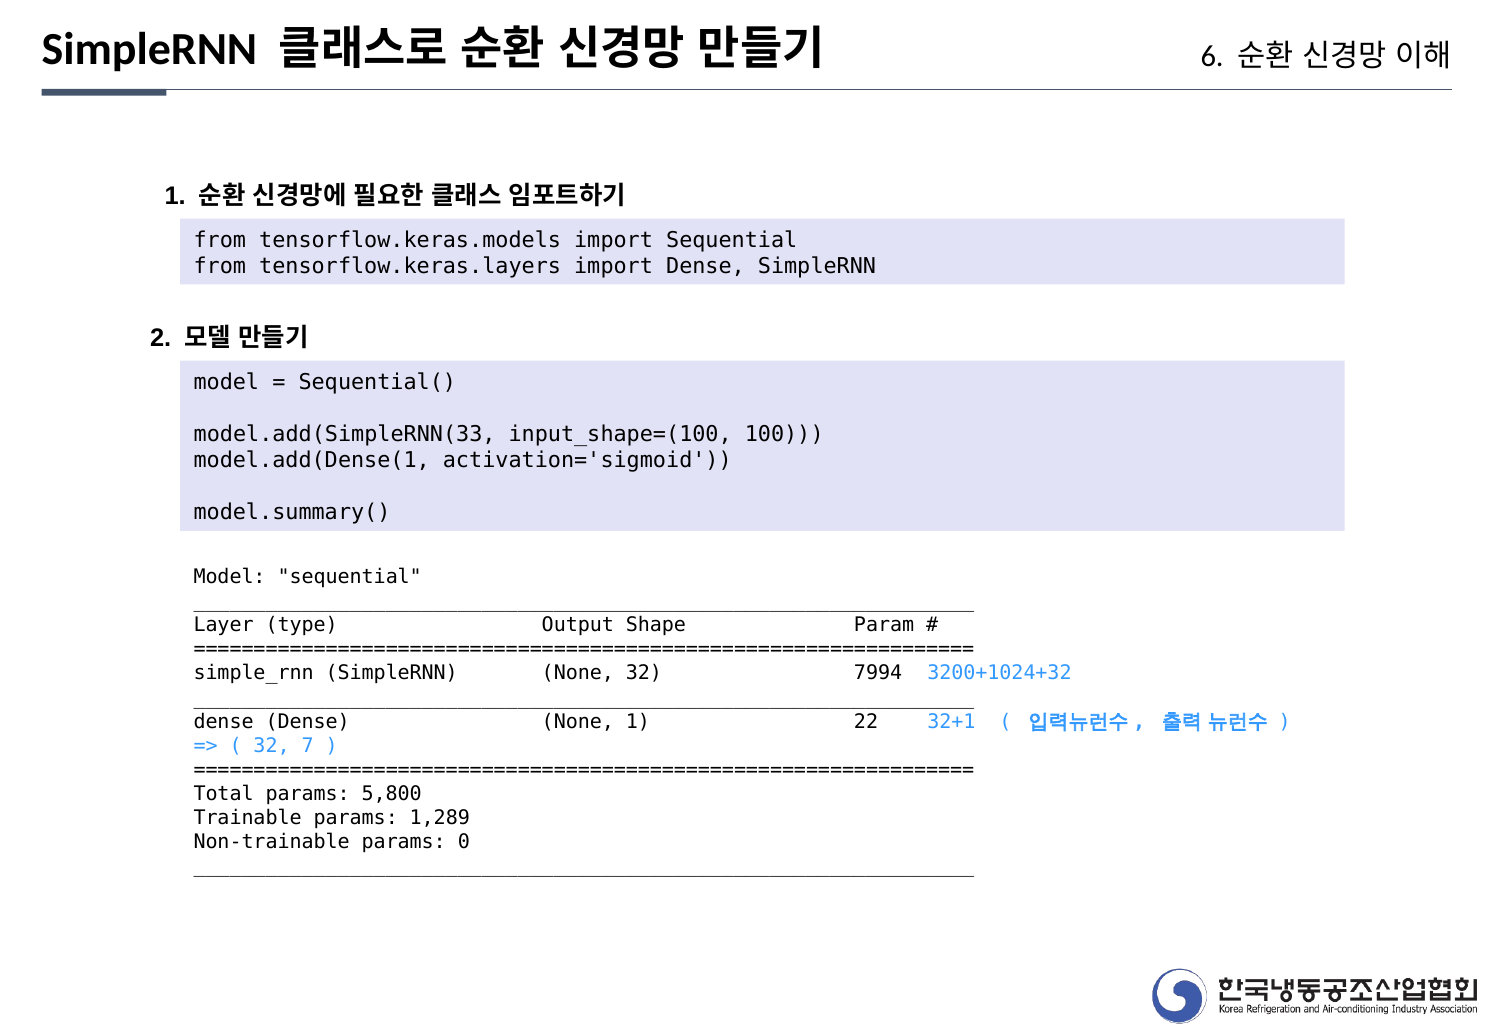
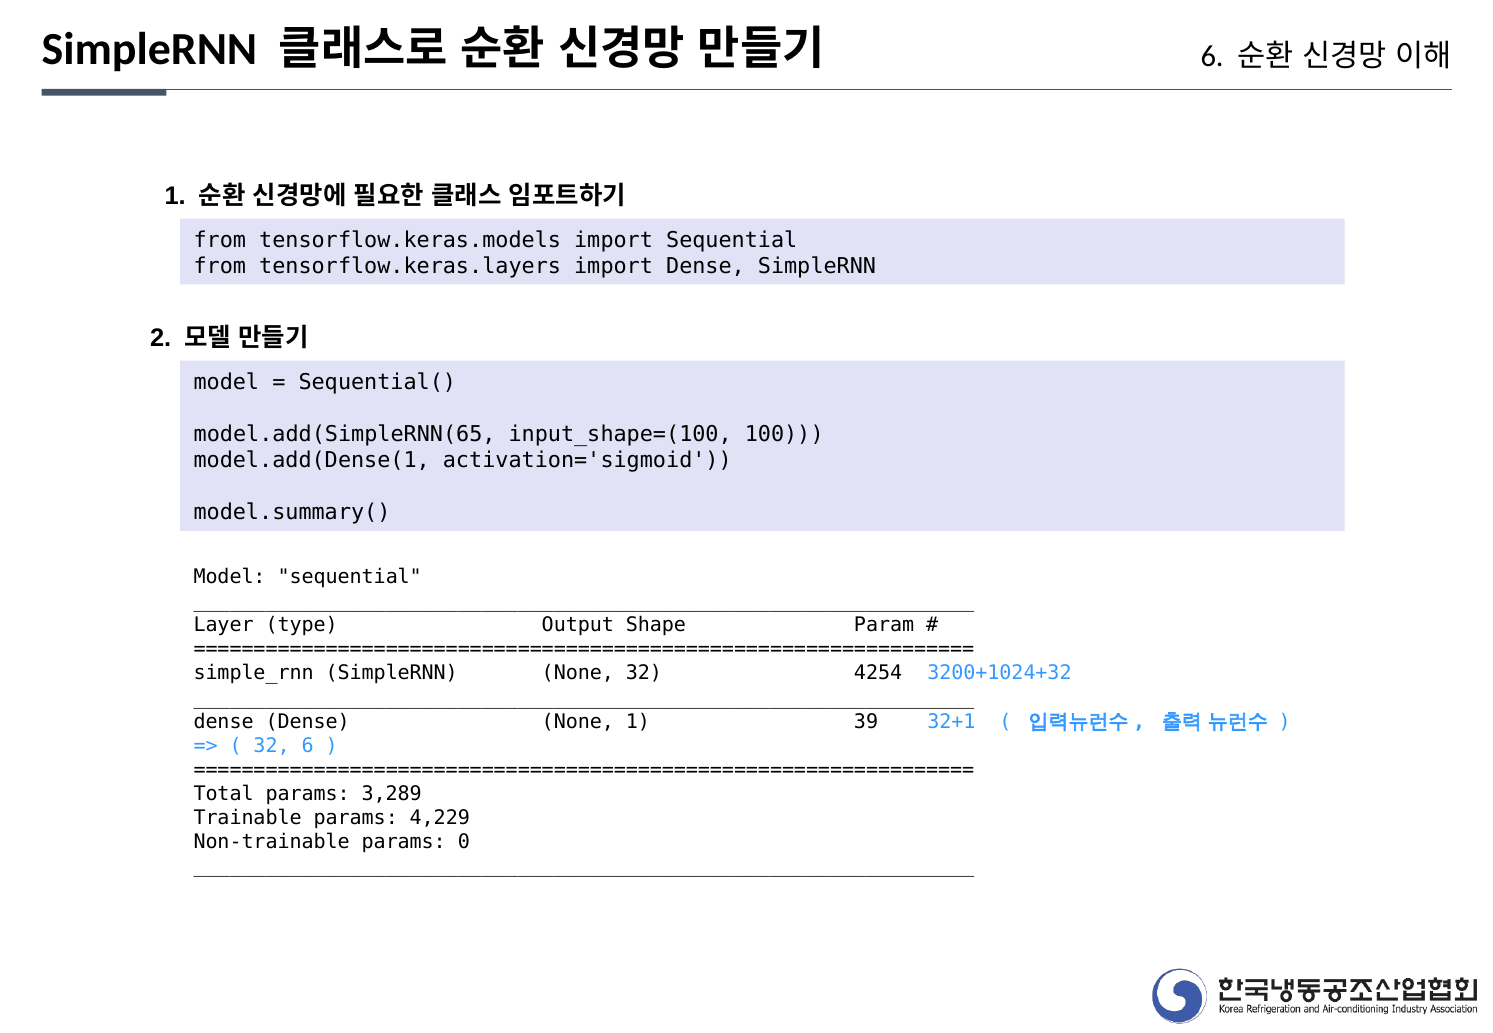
model.add(SimpleRNN(33: model.add(SimpleRNN(33 -> model.add(SimpleRNN(65 (345, 434)
7994: 7994 -> 4254 (878, 674)
22: 22 -> 39 (866, 722)
32 7: 7 -> 6 (308, 746)
5,800: 5,800 -> 3,289 (392, 794)
1,289: 1,289 -> 4,229 (440, 818)
